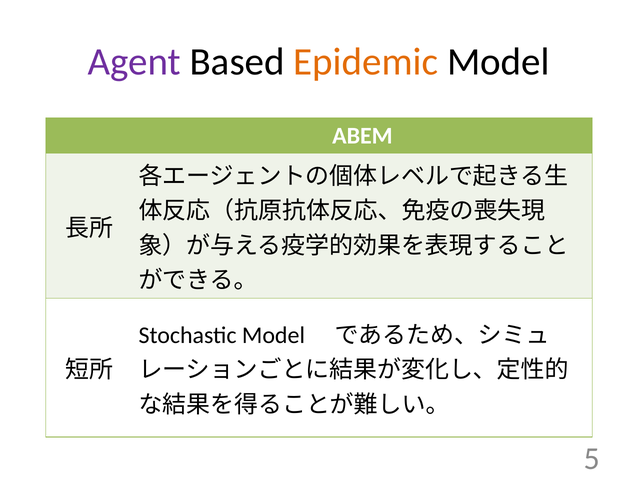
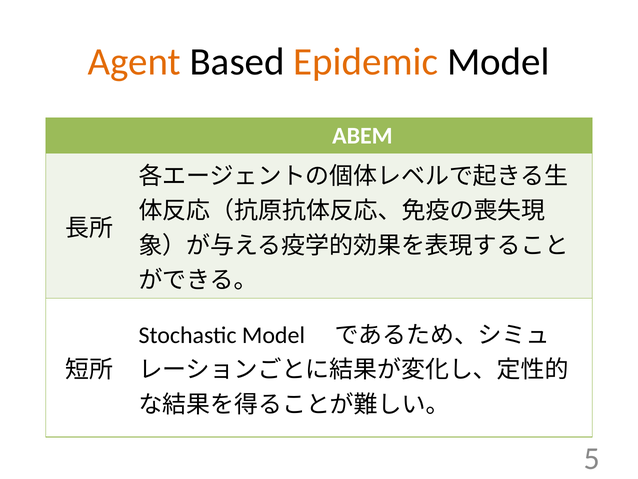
Agent colour: purple -> orange (134, 62)
